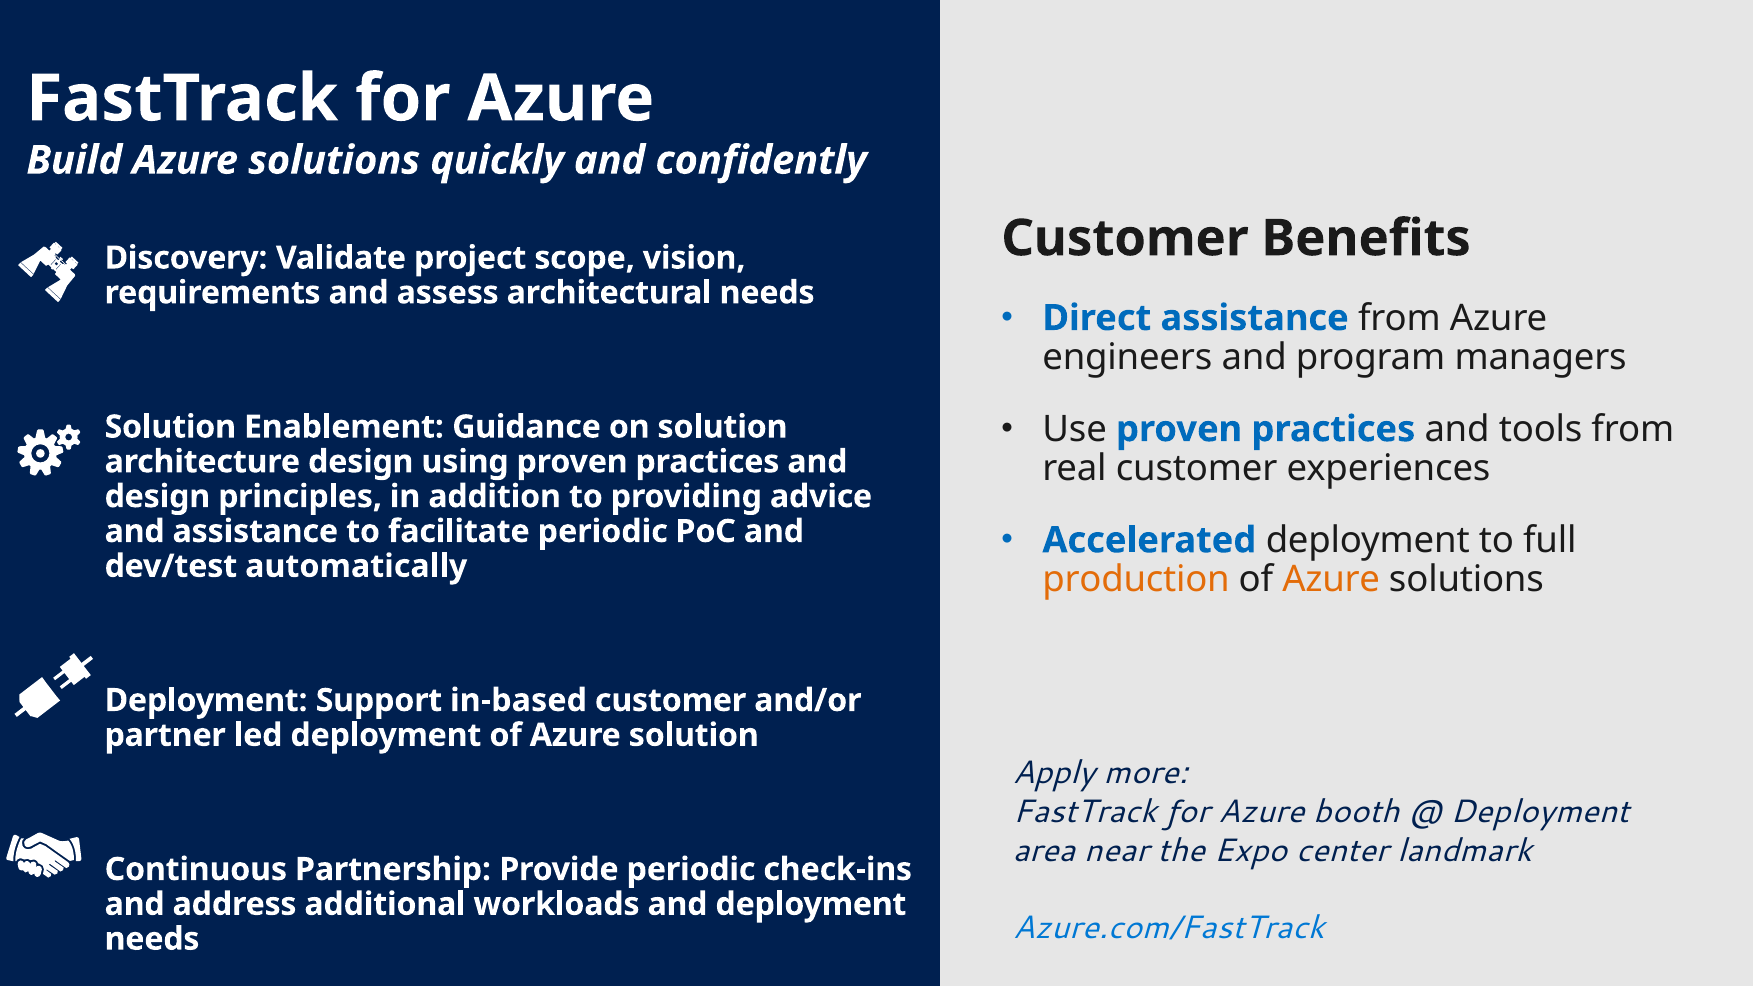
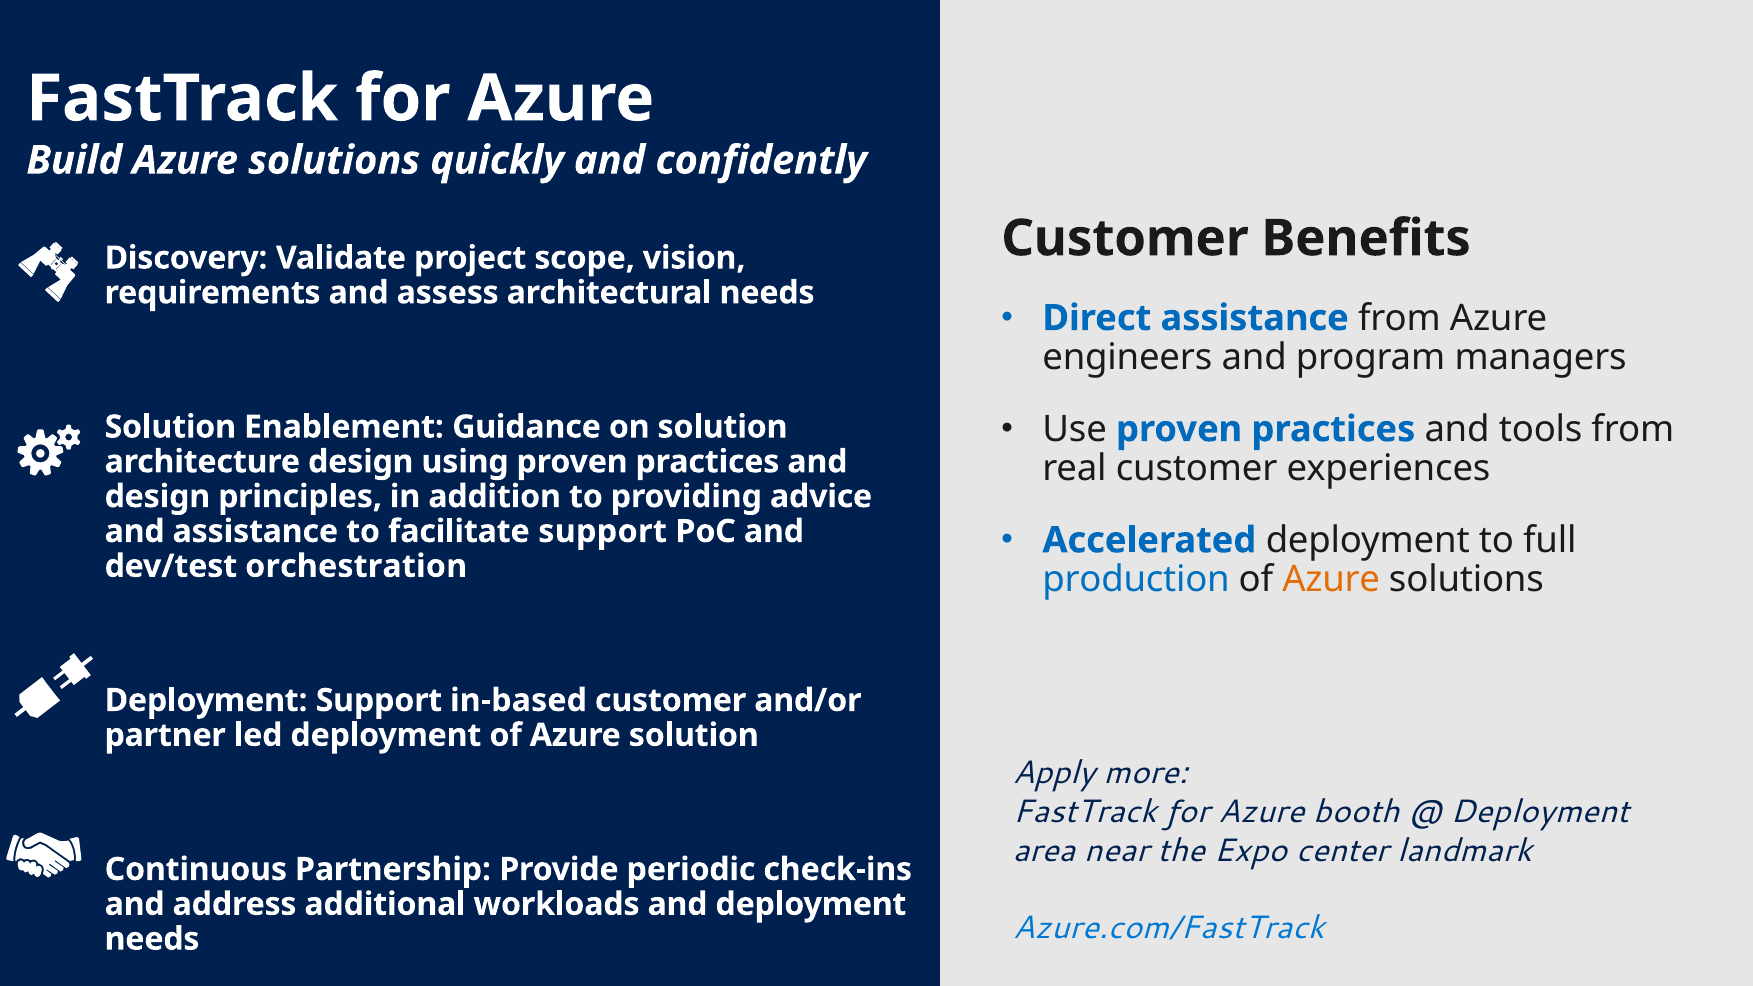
facilitate periodic: periodic -> support (603, 531)
automatically: automatically -> orchestration (356, 566)
production colour: orange -> blue (1136, 580)
